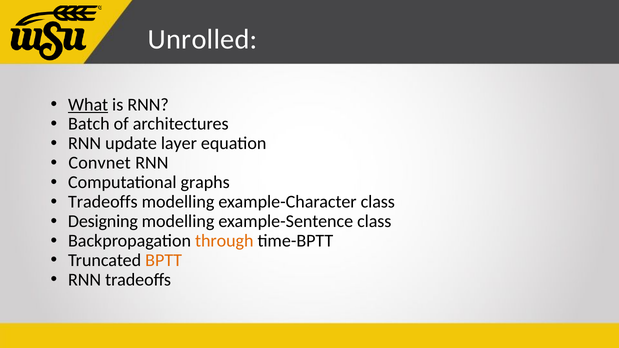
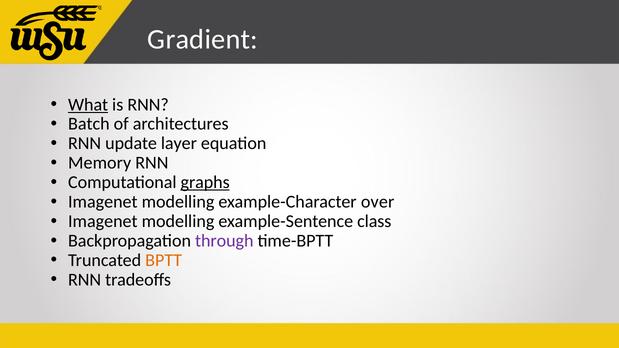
Unrolled: Unrolled -> Gradient (203, 39)
Convnet: Convnet -> Memory (100, 163)
graphs underline: none -> present (205, 182)
Tradeoffs: Tradeoffs -> Imagenet (103, 202)
example-Character class: class -> over (378, 202)
Designing: Designing -> Imagenet (103, 221)
through colour: orange -> purple (224, 241)
